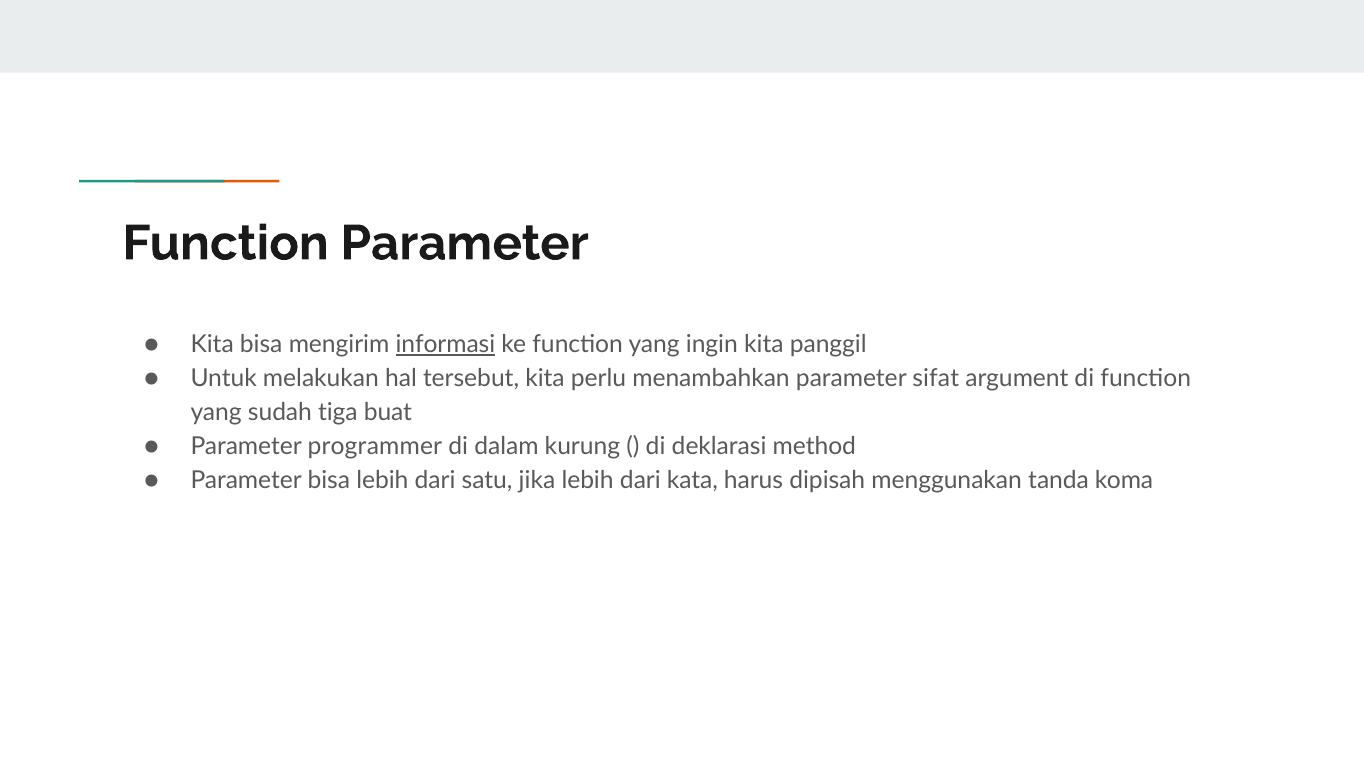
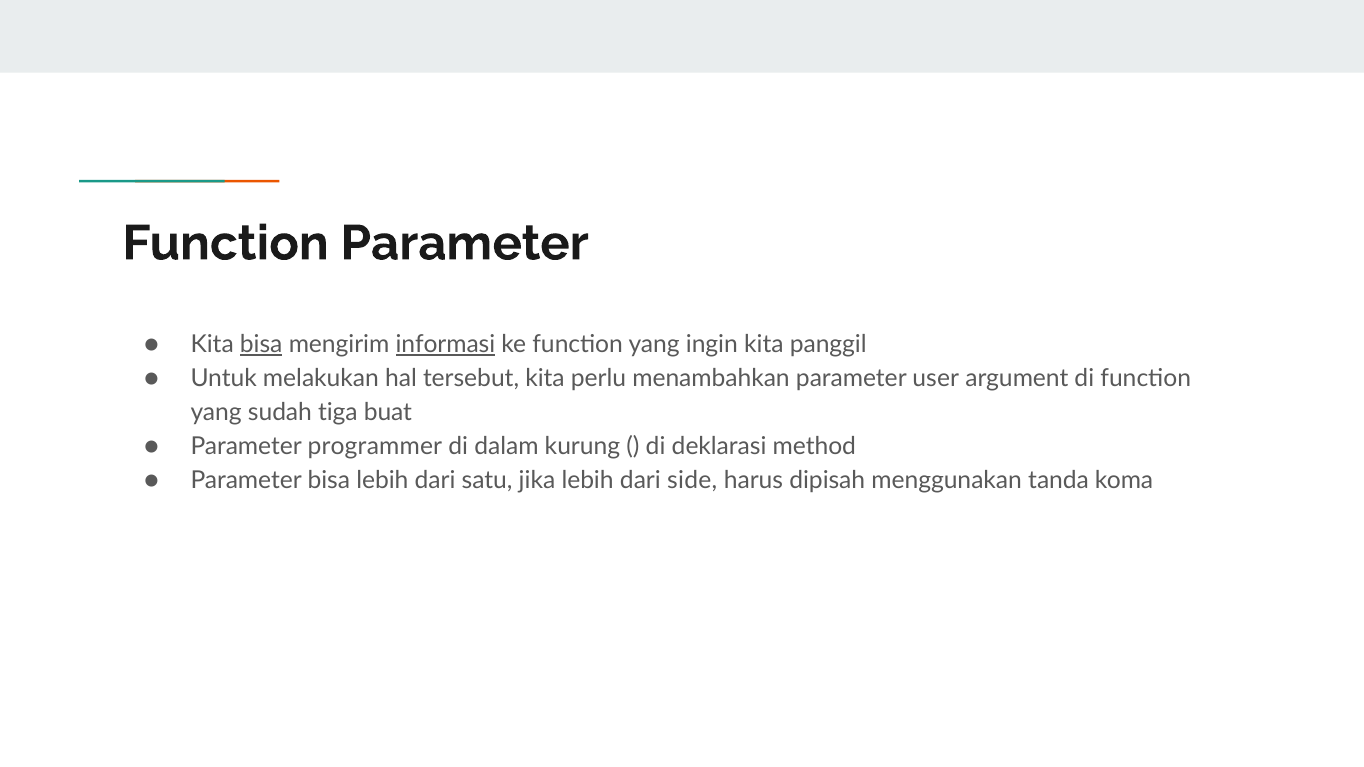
bisa underline: none -> present (261, 345)
sifat: sifat -> user (936, 379)
kata: kata -> side (692, 481)
